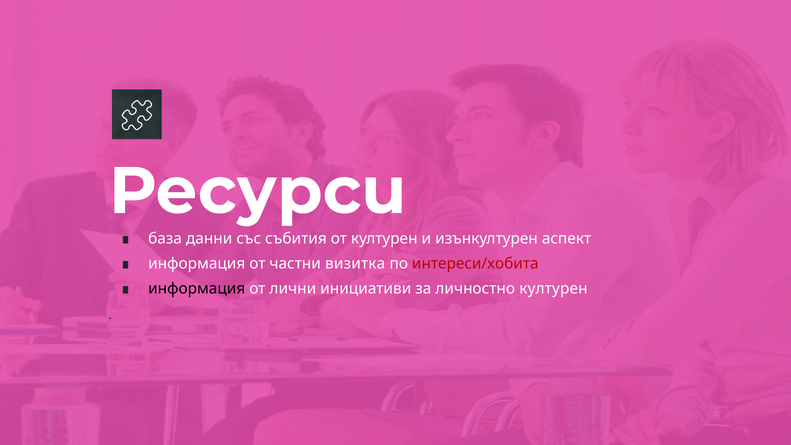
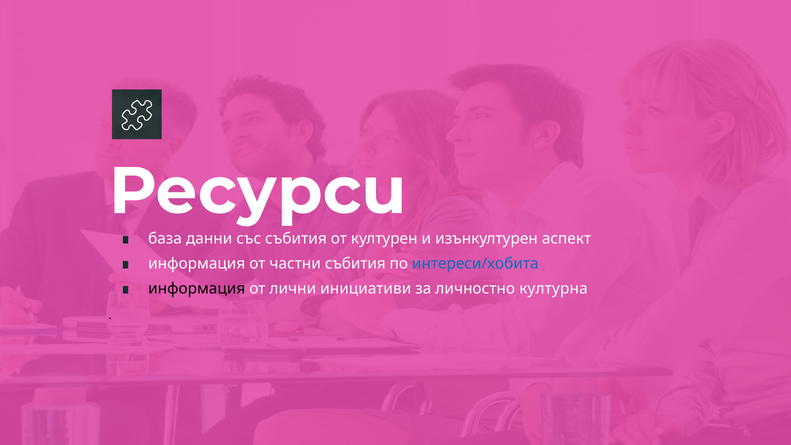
частни визитка: визитка -> събития (355, 264)
интереси/хобита colour: red -> blue (475, 264)
личностно културен: културен -> културна (553, 289)
